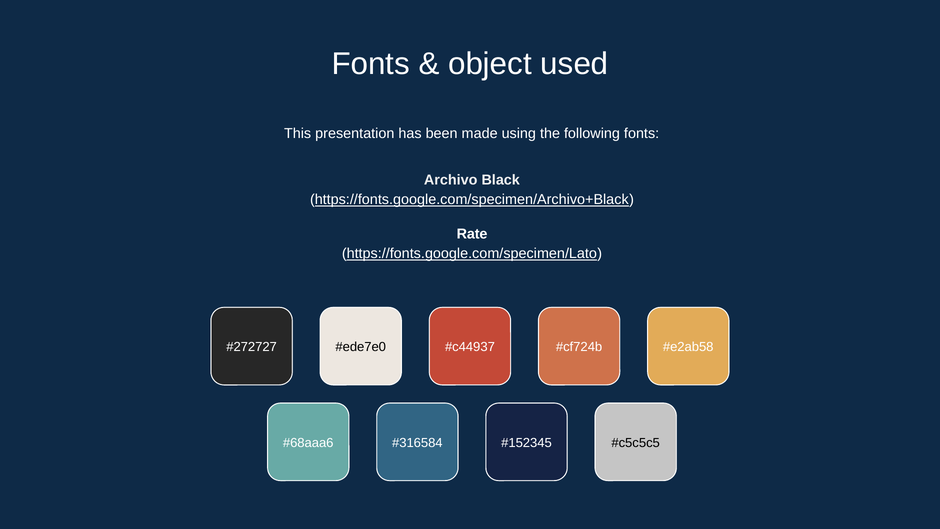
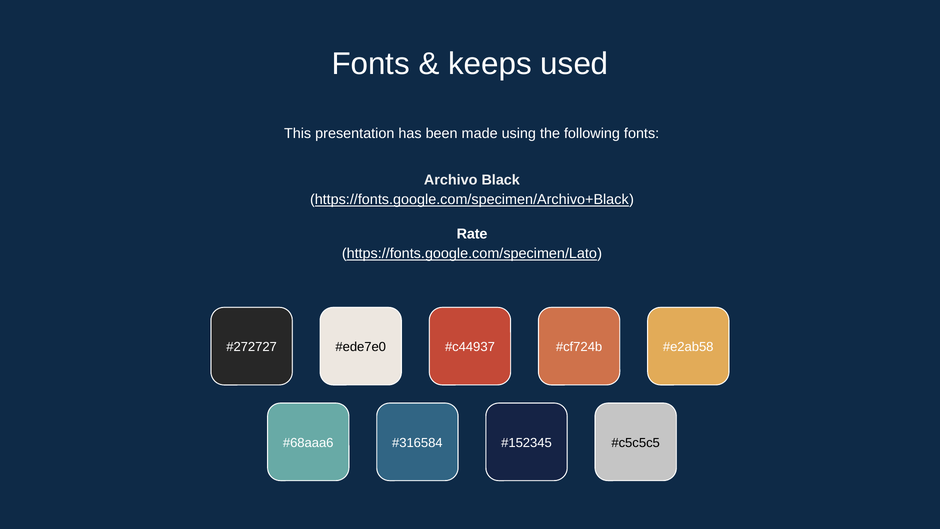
object: object -> keeps (490, 64)
